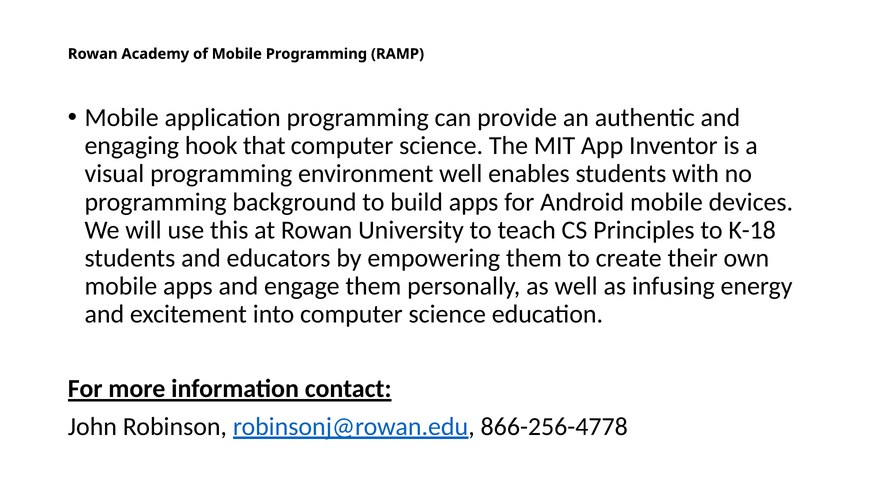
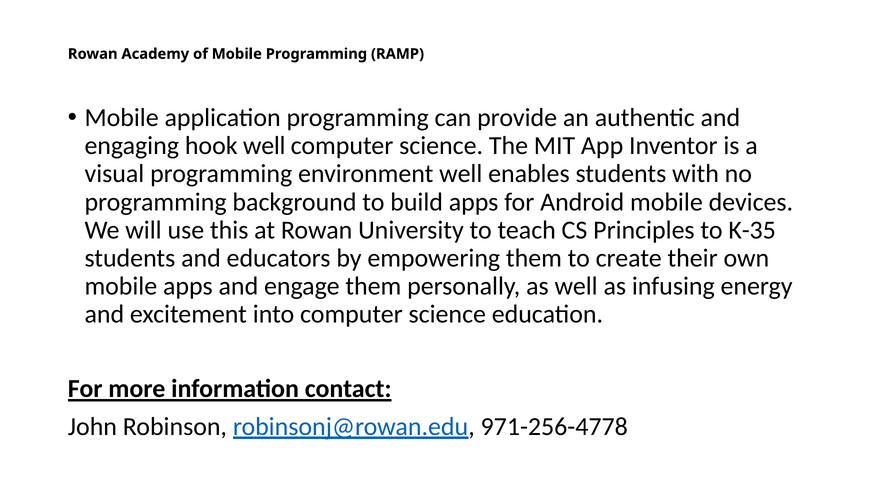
hook that: that -> well (264, 146)
K-18: K-18 -> K-35 (752, 230)
866-256-4778: 866-256-4778 -> 971-256-4778 (554, 426)
